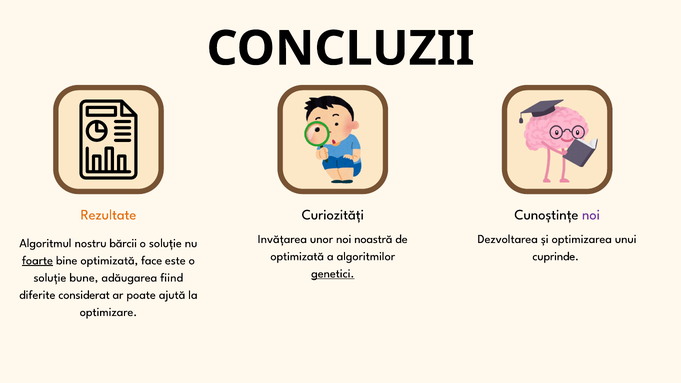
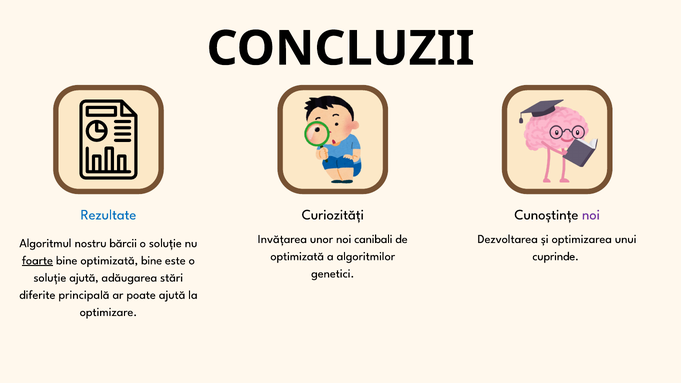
Rezultate colour: orange -> blue (108, 215)
noastră: noastră -> canibali (373, 239)
optimizată face: face -> bine (152, 260)
genetici underline: present -> none (333, 273)
soluție bune: bune -> ajută (84, 278)
fiind: fiind -> stări (172, 278)
considerat: considerat -> principală (84, 295)
